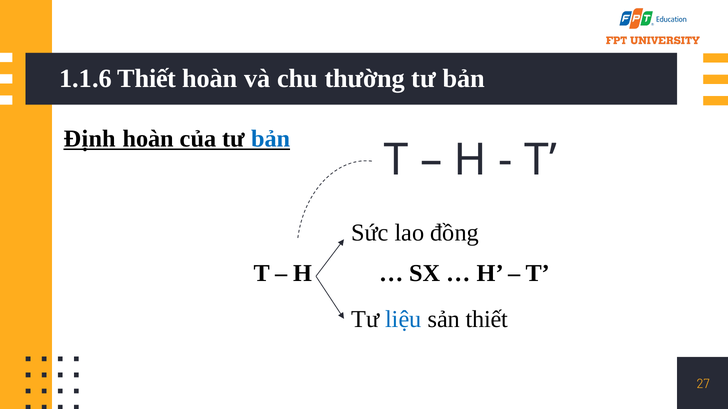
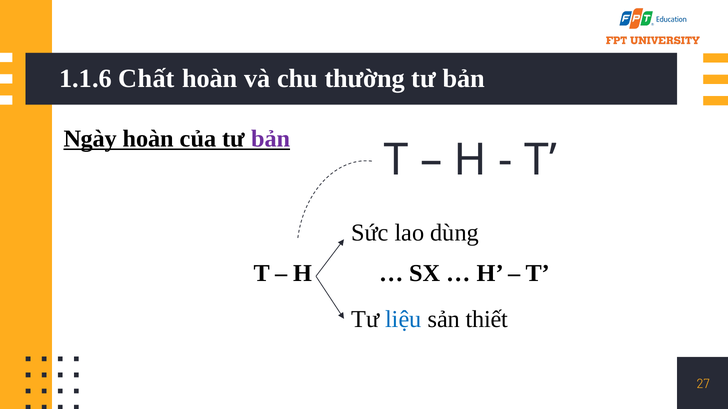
1.1.6 Thiết: Thiết -> Chất (147, 79)
Định: Định -> Ngày (90, 139)
bản colour: blue -> purple (271, 139)
đồng: đồng -> dùng (455, 233)
